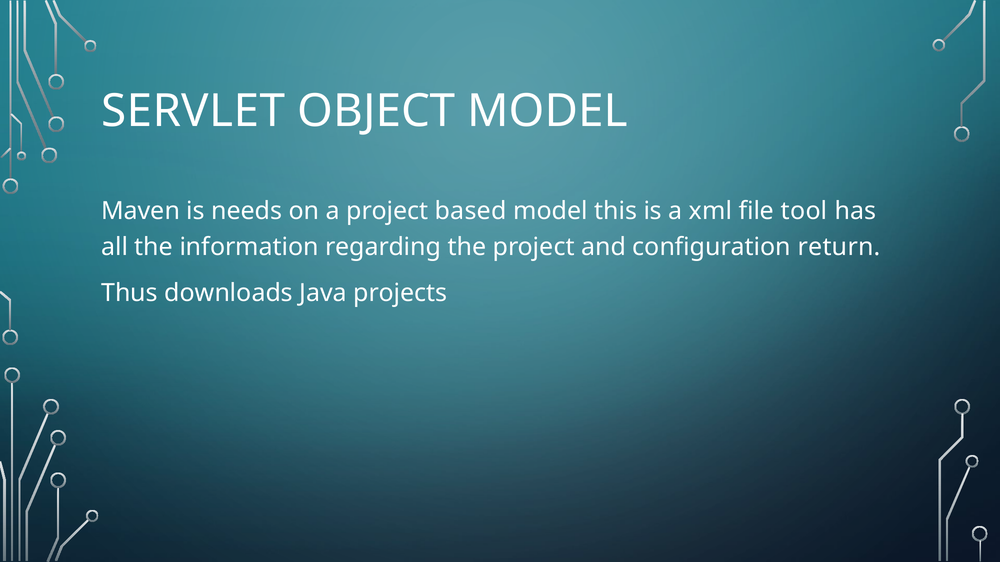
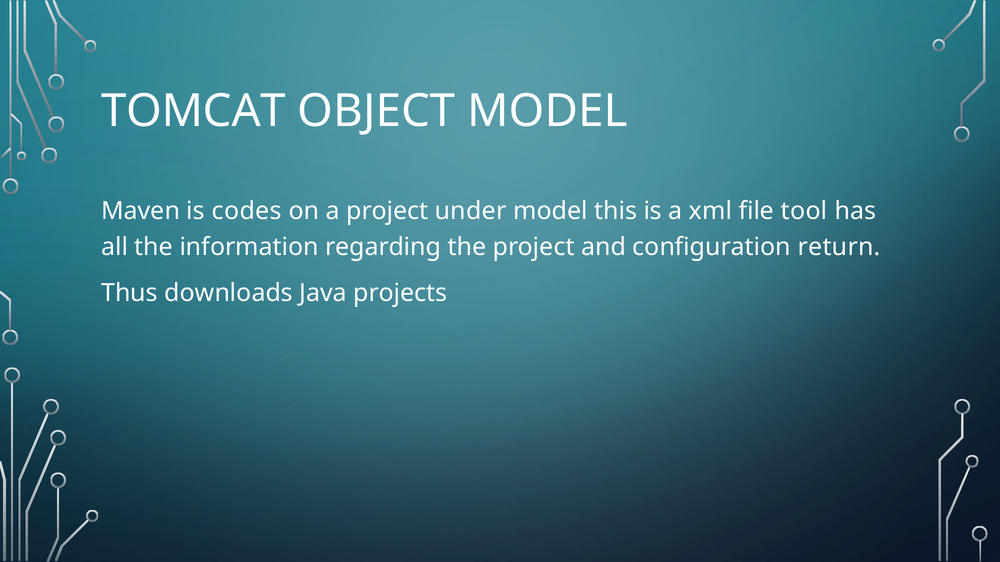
SERVLET: SERVLET -> TOMCAT (194, 111)
needs: needs -> codes (247, 211)
based: based -> under (471, 211)
